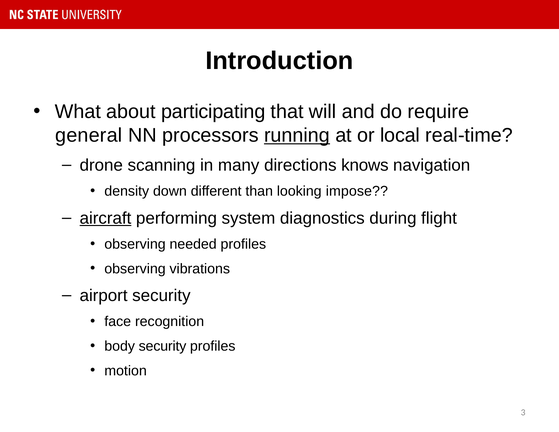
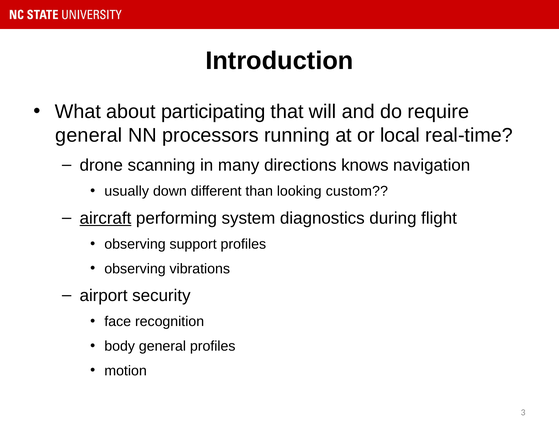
running underline: present -> none (297, 135)
density: density -> usually (127, 191)
impose: impose -> custom (357, 191)
needed: needed -> support (193, 244)
body security: security -> general (162, 346)
